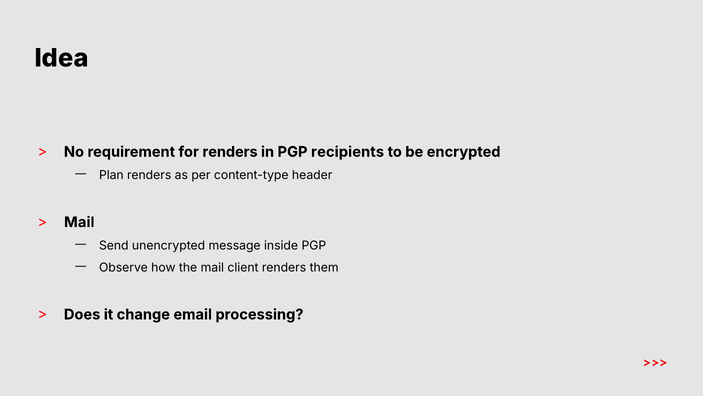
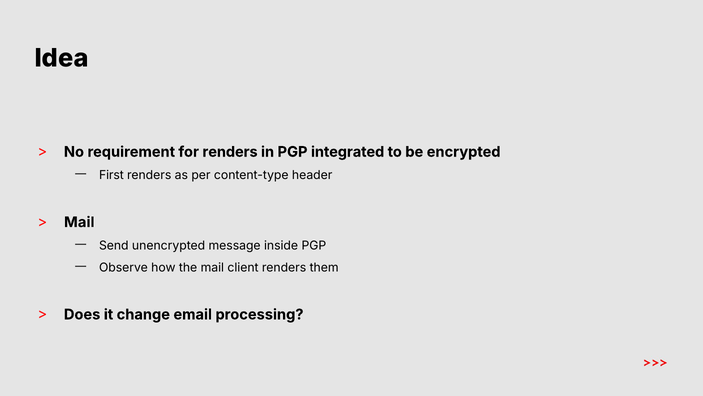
recipients: recipients -> integrated (348, 152)
Plan: Plan -> First (111, 175)
